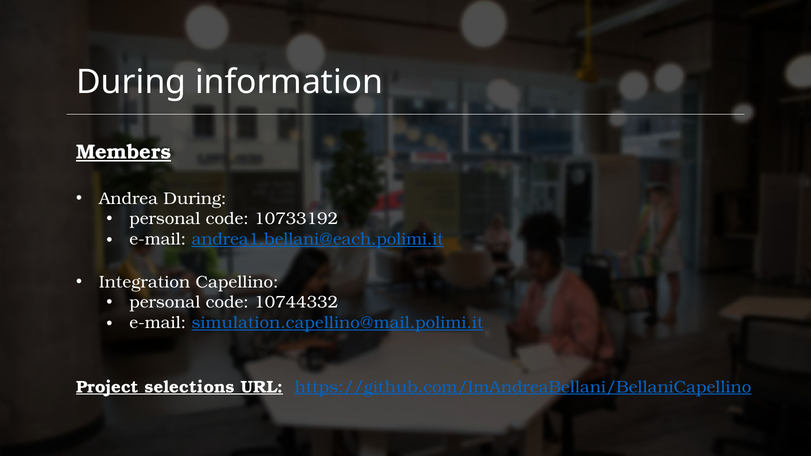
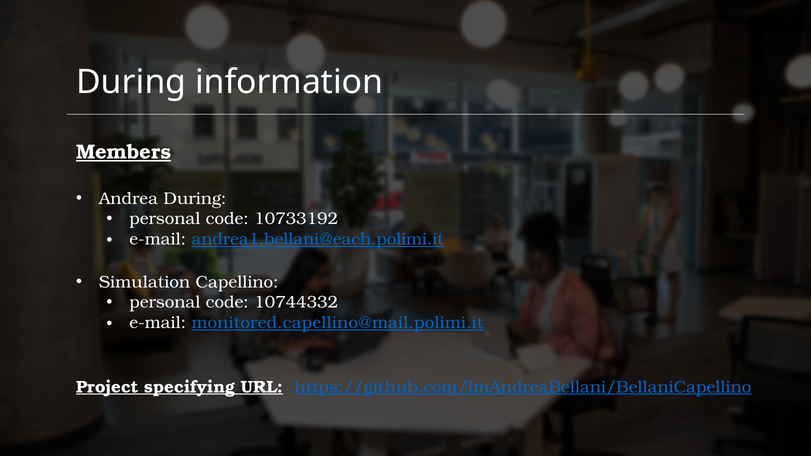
Integration: Integration -> Simulation (144, 282)
simulation.capellino@mail.polimi.it: simulation.capellino@mail.polimi.it -> monitored.capellino@mail.polimi.it (337, 323)
selections: selections -> specifying (190, 387)
